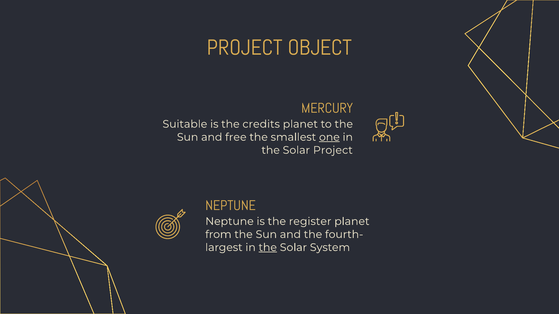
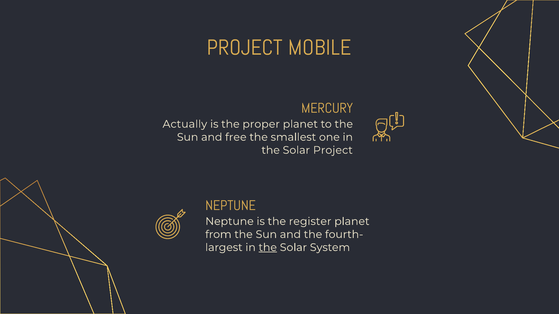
OBJECT: OBJECT -> MOBILE (320, 48)
Suitable: Suitable -> Actually (185, 124)
credits: credits -> proper (261, 124)
one underline: present -> none (329, 137)
